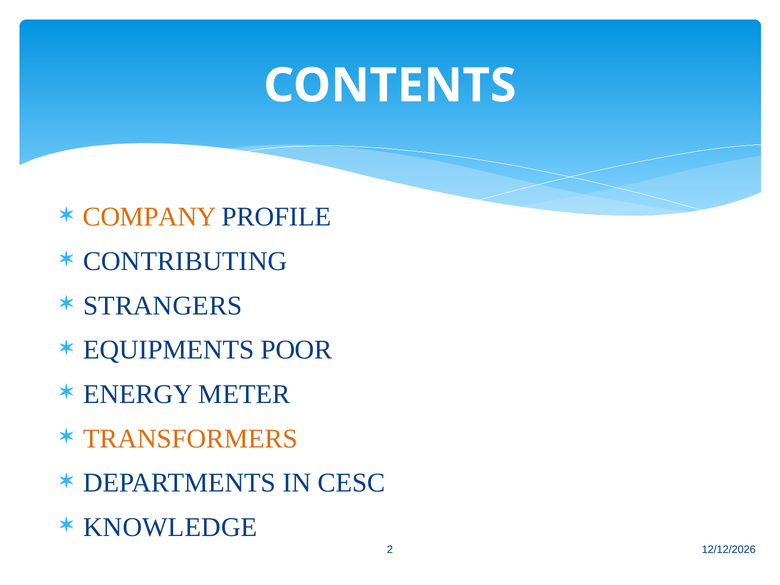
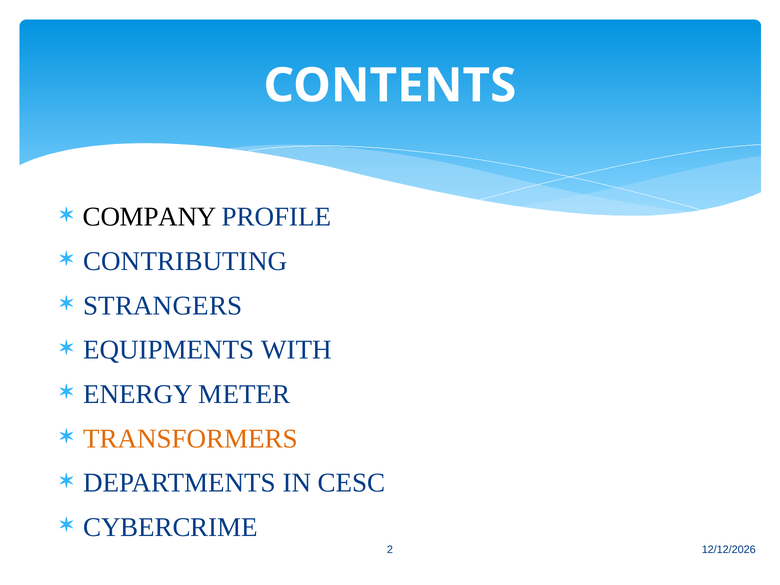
COMPANY colour: orange -> black (150, 217)
POOR: POOR -> WITH (296, 350)
KNOWLEDGE: KNOWLEDGE -> CYBERCRIME (170, 527)
